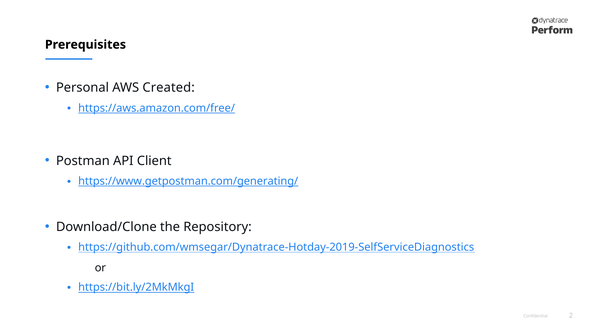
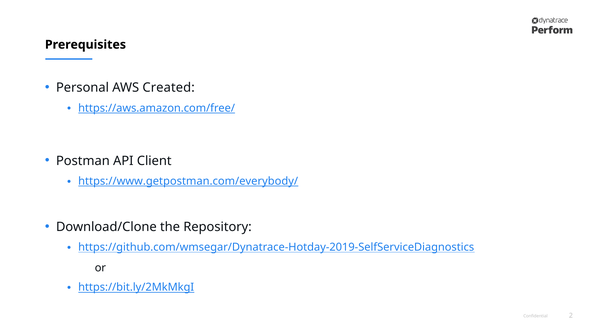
https://www.getpostman.com/generating/: https://www.getpostman.com/generating/ -> https://www.getpostman.com/everybody/ (188, 181)
